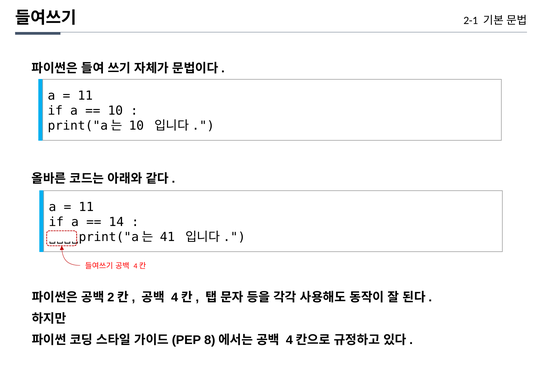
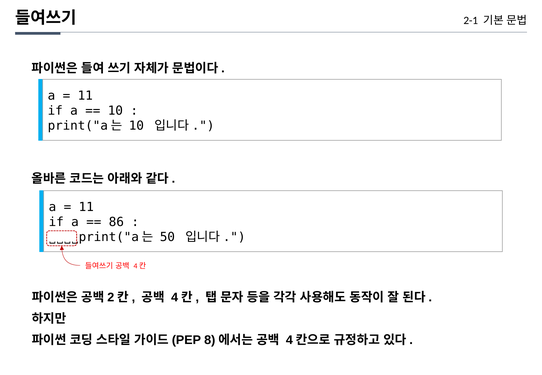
14: 14 -> 86 (116, 222)
41: 41 -> 50 (167, 237)
